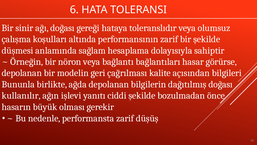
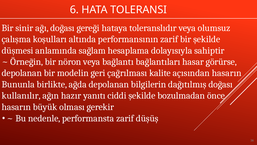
açısından bilgileri: bilgileri -> hasarın (227, 73)
işlevi: işlevi -> hazır (71, 95)
